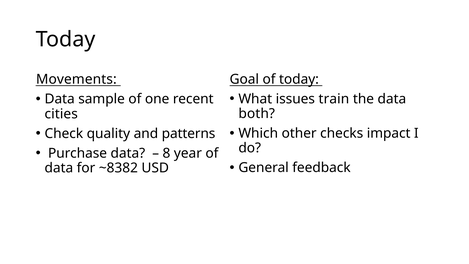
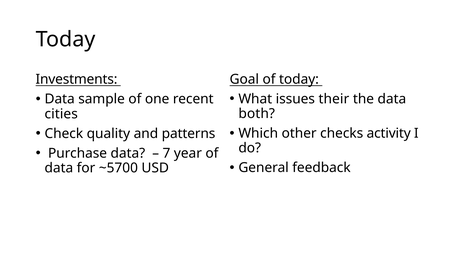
Movements: Movements -> Investments (76, 79)
train: train -> their (334, 99)
impact: impact -> activity (389, 133)
8: 8 -> 7 (166, 153)
~8382: ~8382 -> ~5700 (118, 168)
